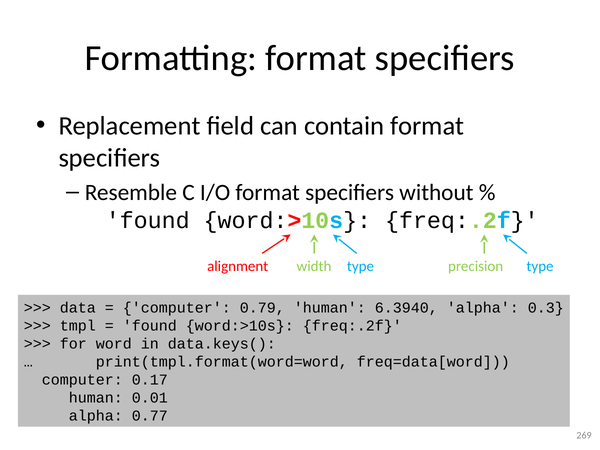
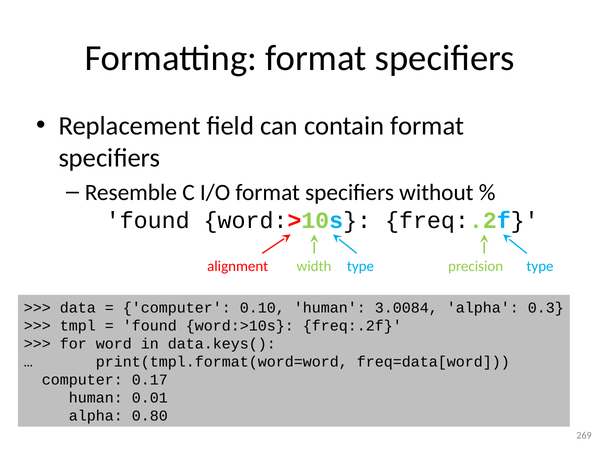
0.79: 0.79 -> 0.10 (262, 308)
6.3940: 6.3940 -> 3.0084 (406, 308)
0.77: 0.77 -> 0.80 (150, 416)
